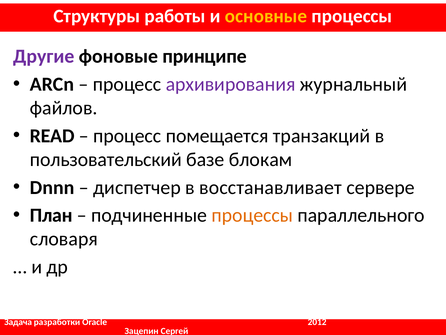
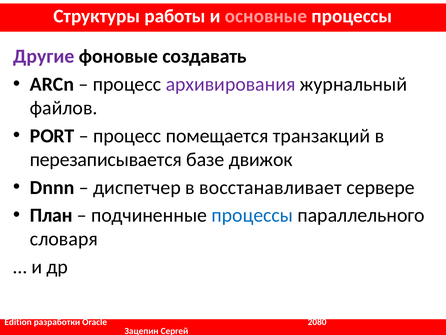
основные colour: yellow -> pink (266, 16)
принципе: принципе -> создавать (205, 56)
READ: READ -> PORT (52, 136)
пользовательский: пользовательский -> перезаписывается (106, 159)
блокам: блокам -> движок (261, 159)
процессы colour: orange -> blue (252, 215)
Задача: Задача -> Edition (18, 322)
2012: 2012 -> 2080 (317, 322)
